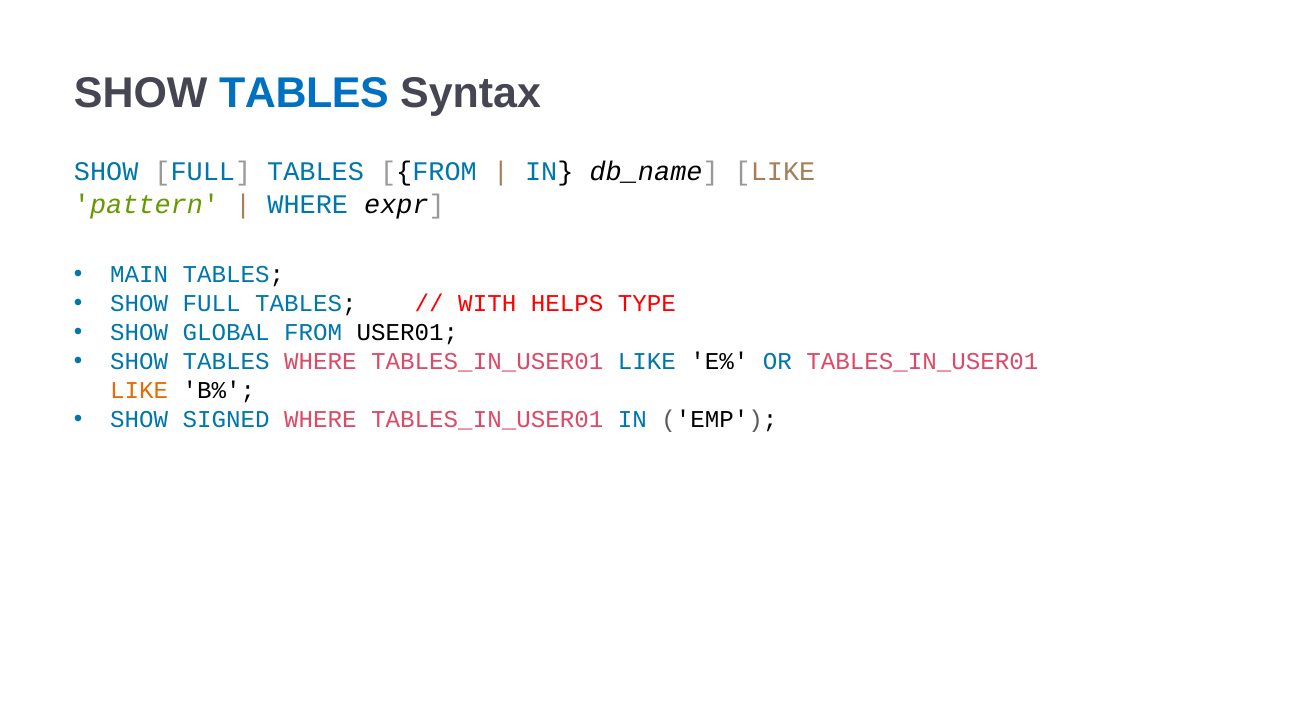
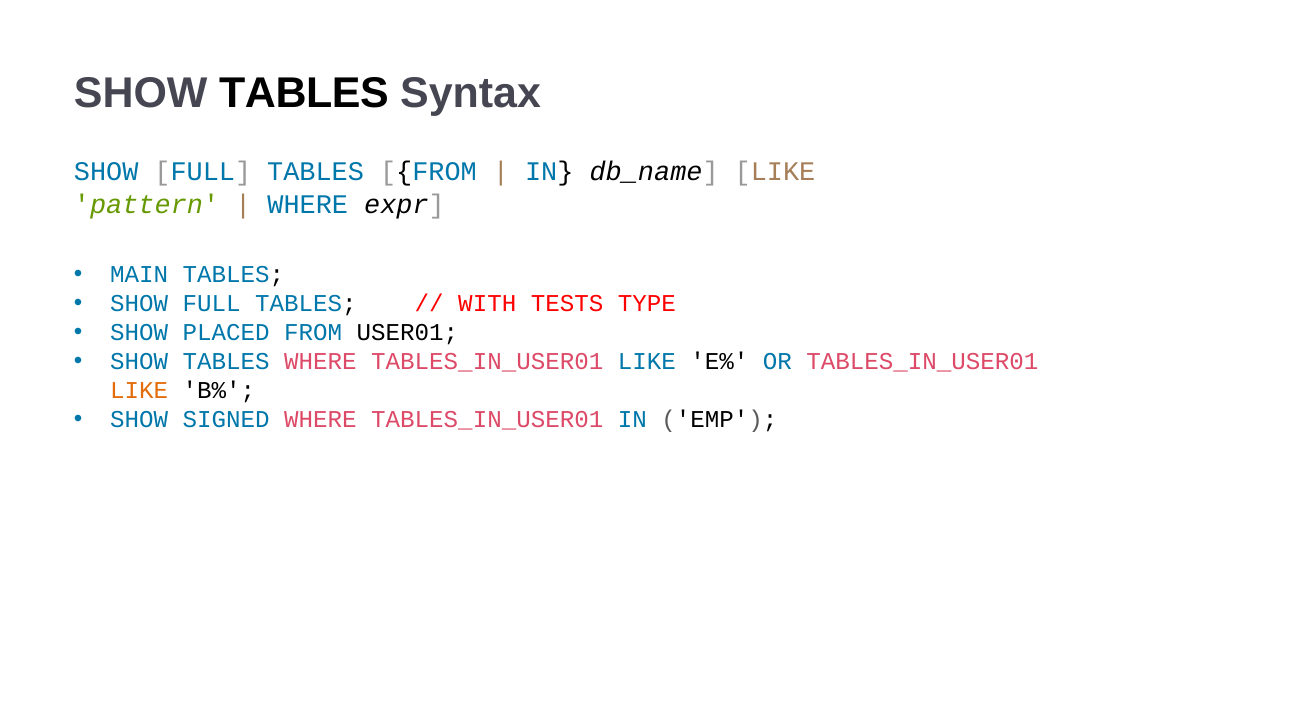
TABLES colour: blue -> black (304, 93)
HELPS: HELPS -> TESTS (567, 304)
GLOBAL: GLOBAL -> PLACED (226, 333)
